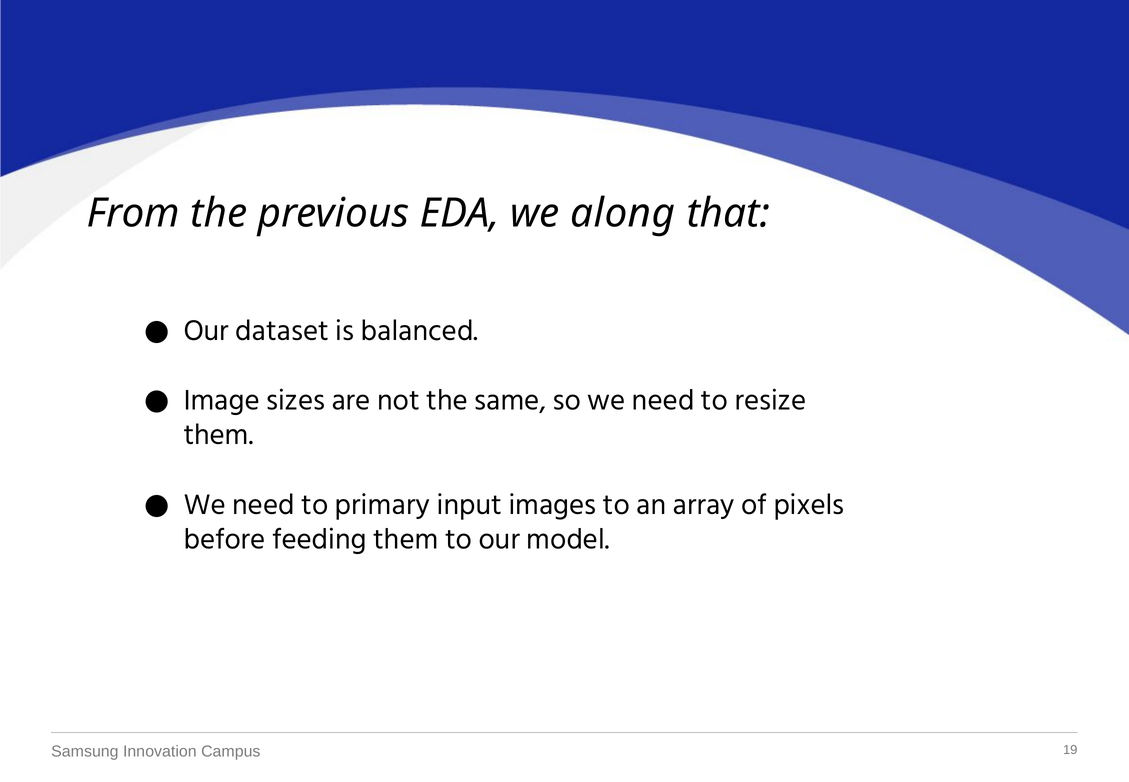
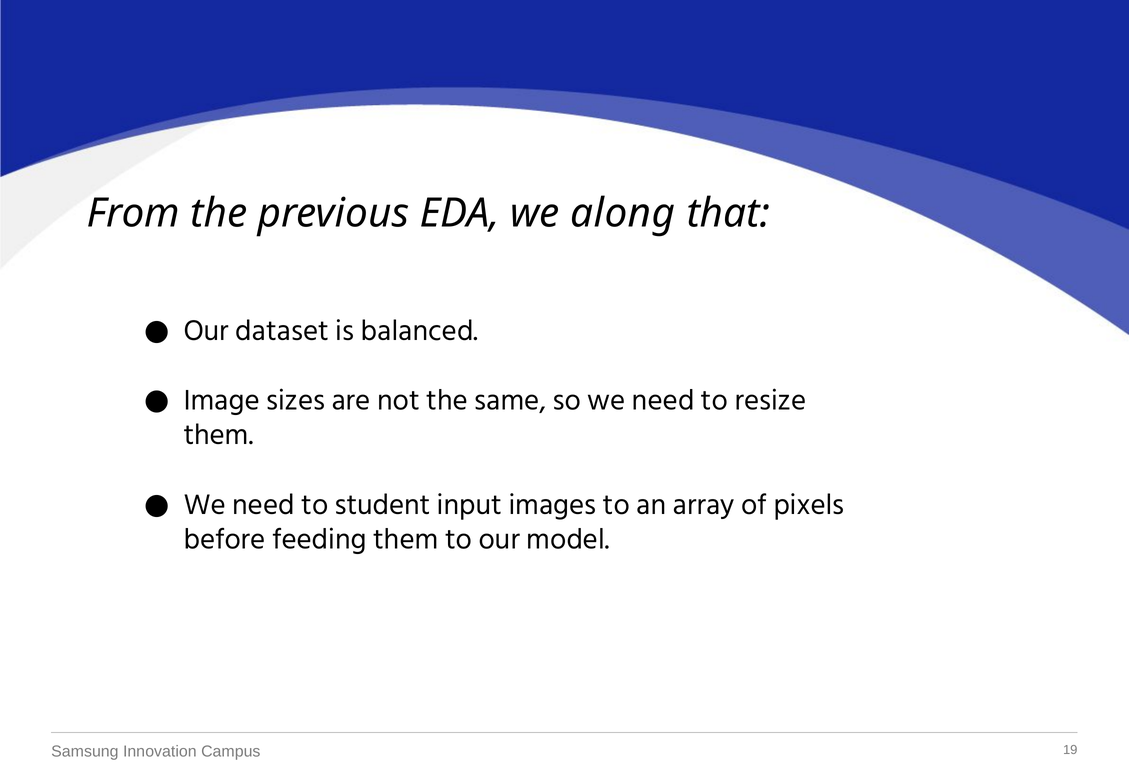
primary: primary -> student (383, 504)
